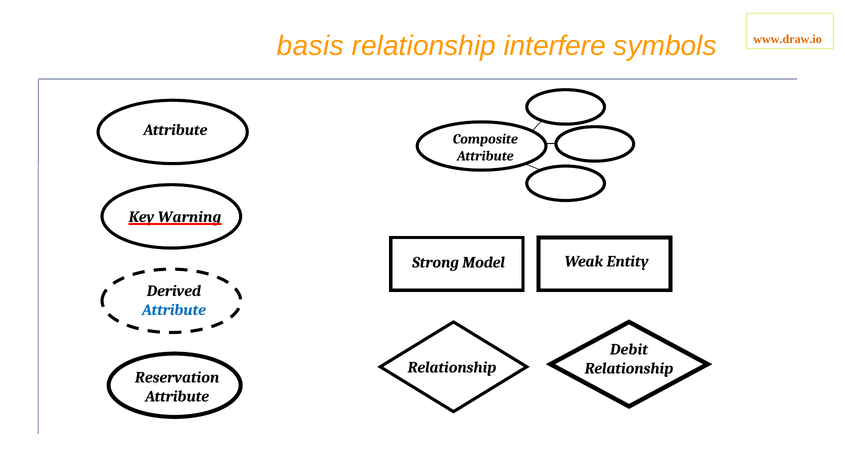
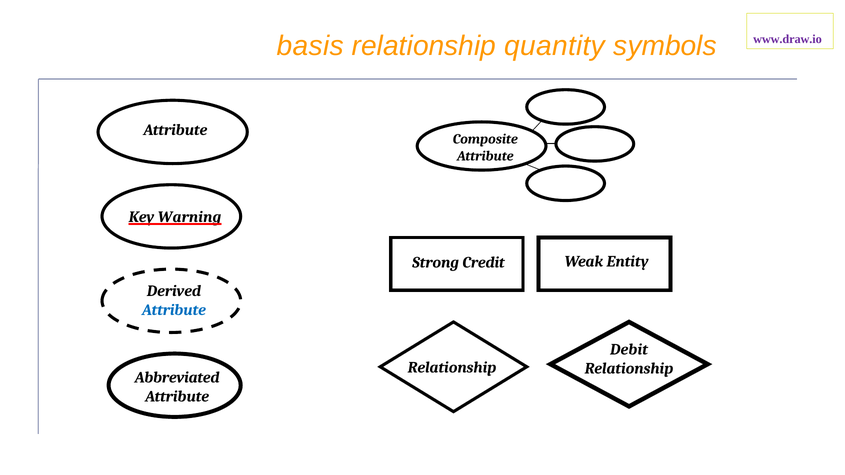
interfere: interfere -> quantity (555, 46)
www.draw.io colour: orange -> purple (787, 39)
Model: Model -> Credit (484, 263)
Reservation: Reservation -> Abbreviated (177, 378)
